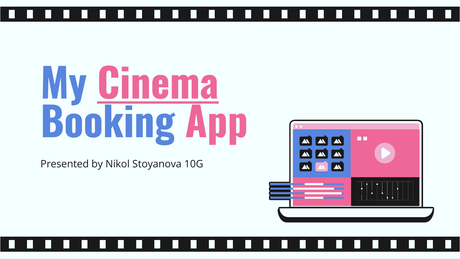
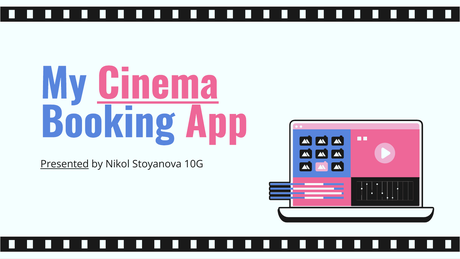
Presented underline: none -> present (65, 164)
